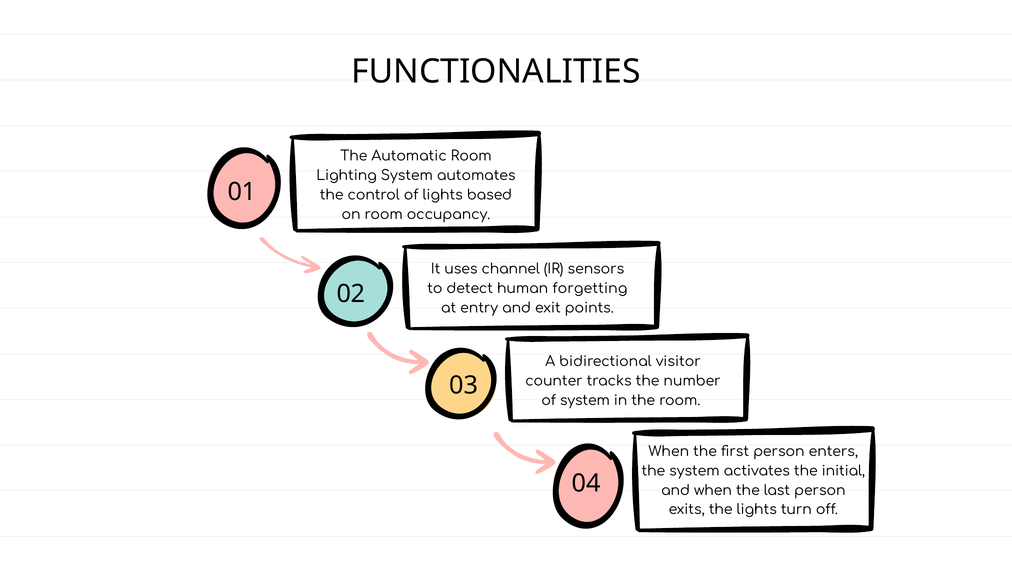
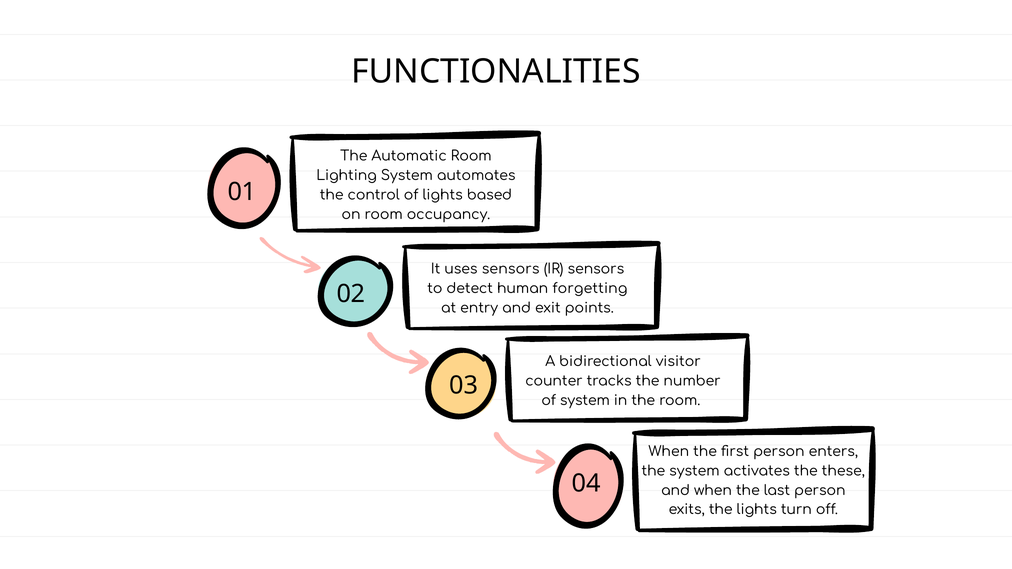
uses channel: channel -> sensors (511, 269)
initial: initial -> these (843, 471)
